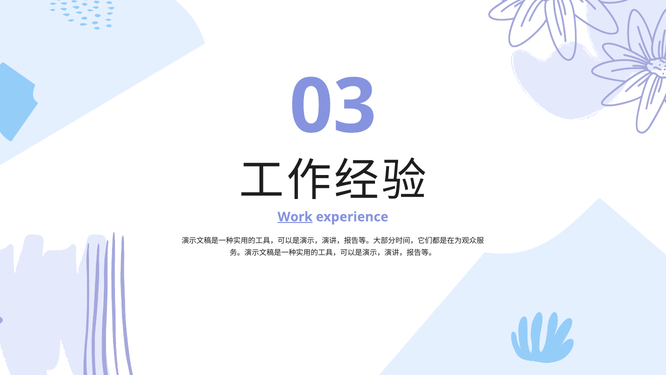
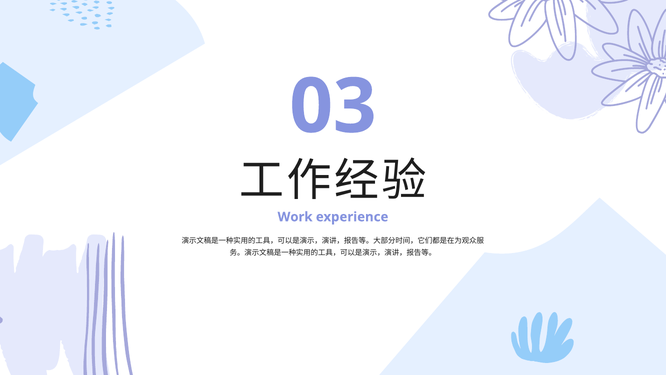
Work underline: present -> none (295, 217)
